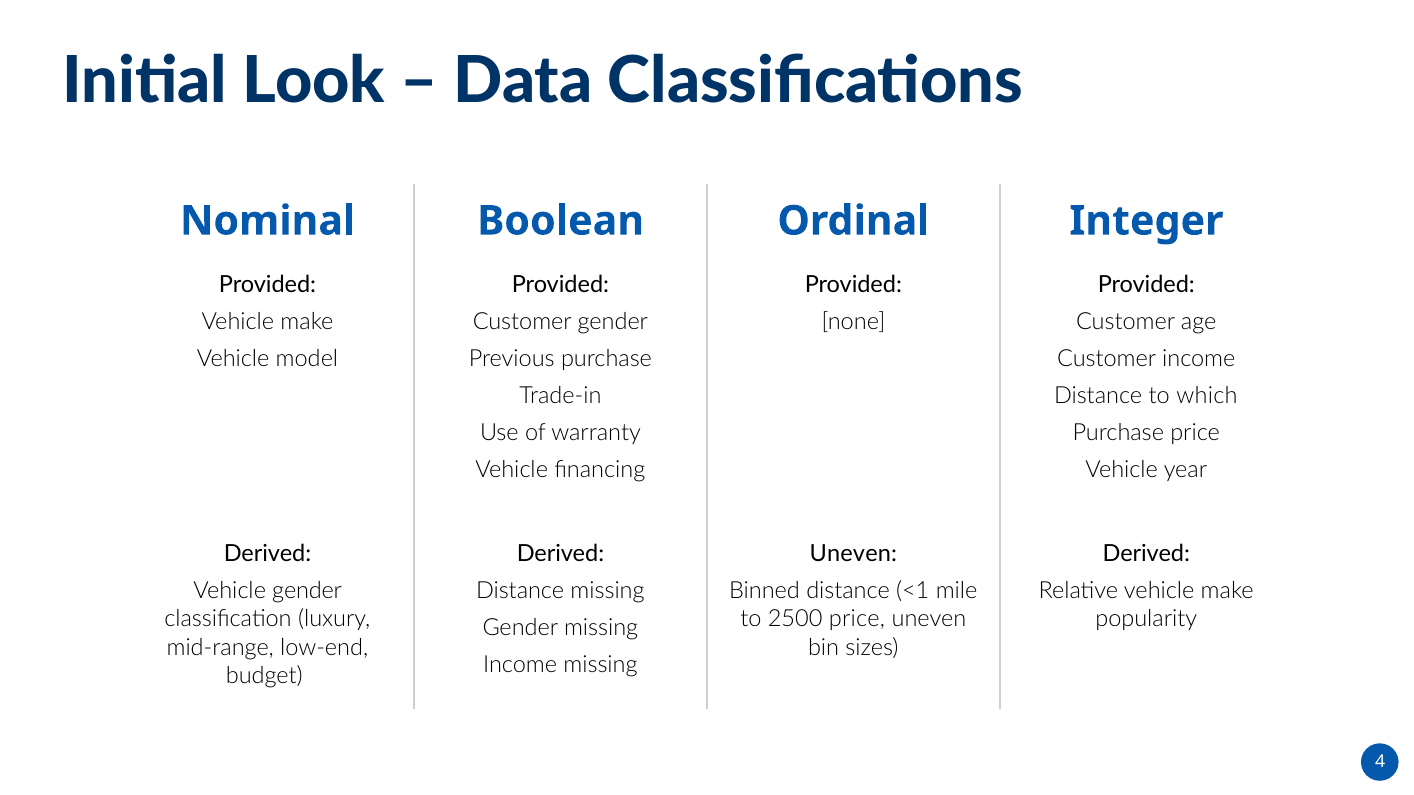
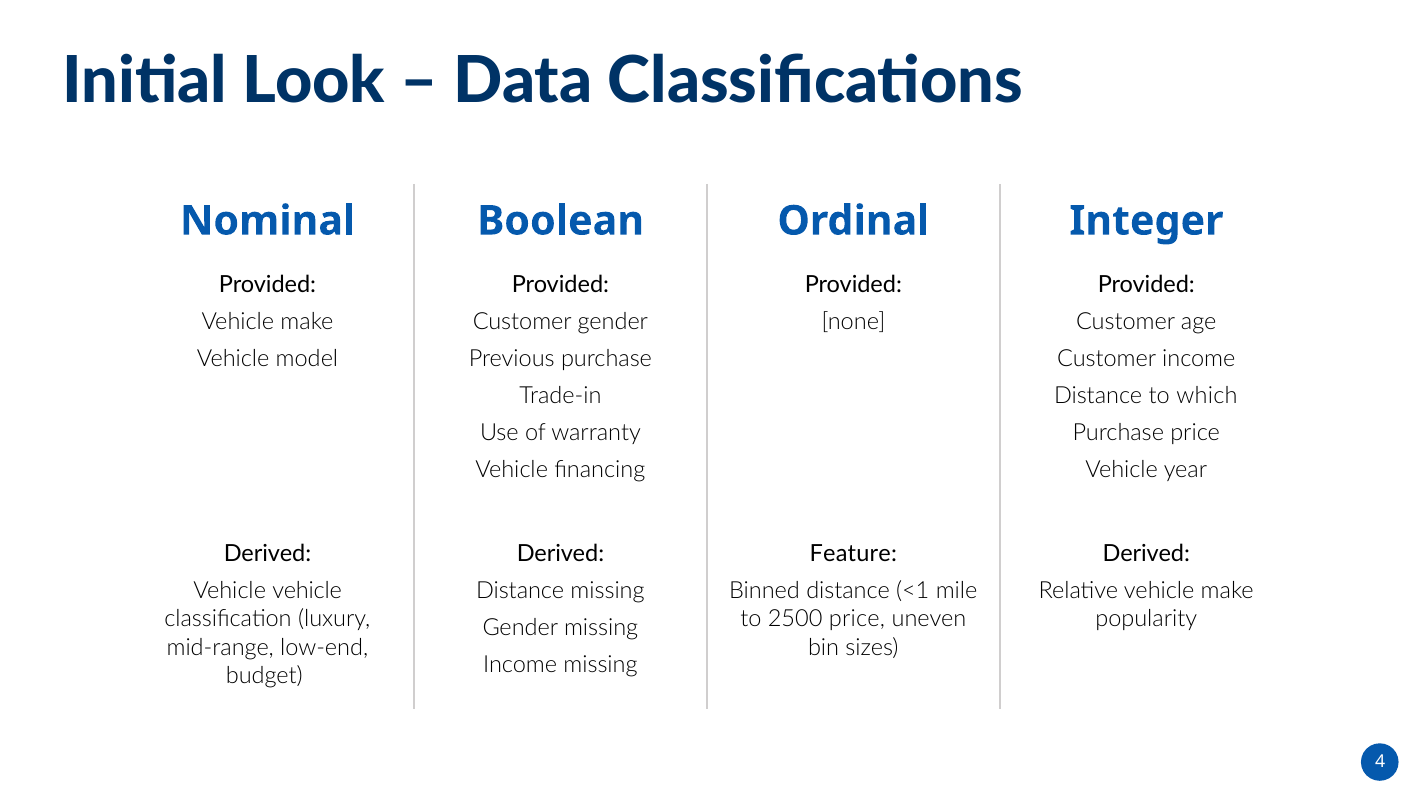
Uneven: Uneven -> Feature (853, 554)
Vehicle gender: gender -> vehicle (307, 591)
